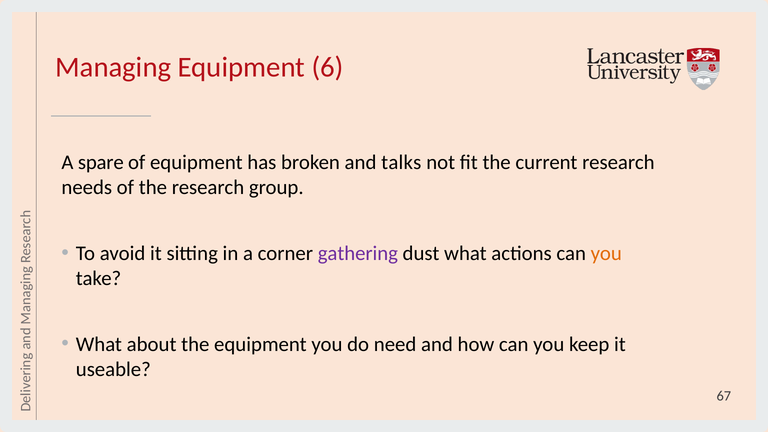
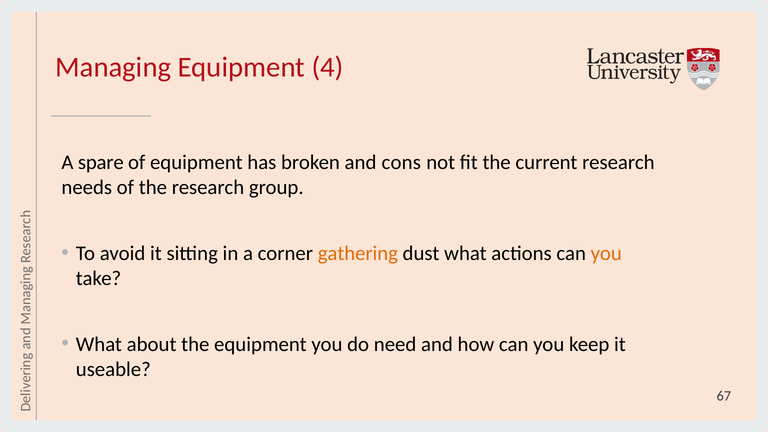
6: 6 -> 4 (328, 67)
talks: talks -> cons (401, 163)
gathering colour: purple -> orange (358, 253)
